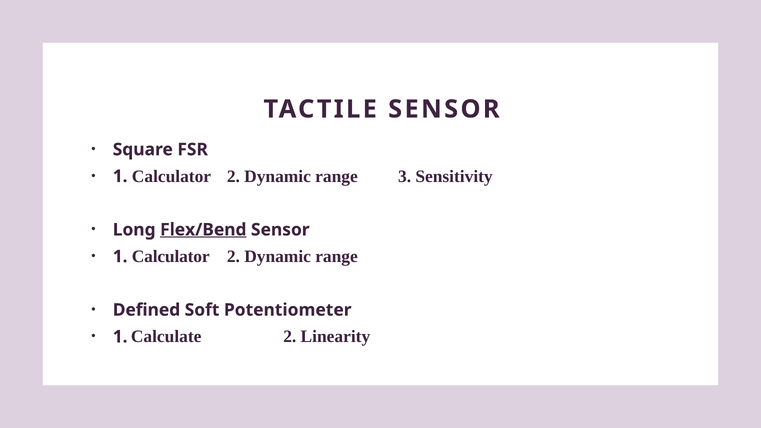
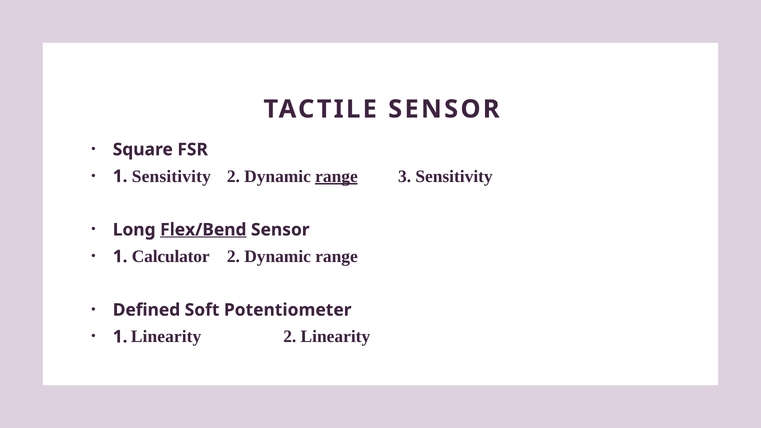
Calculator: Calculator -> Sensitivity (171, 176)
range underline: none -> present (336, 176)
1 Calculate: Calculate -> Linearity (166, 337)
